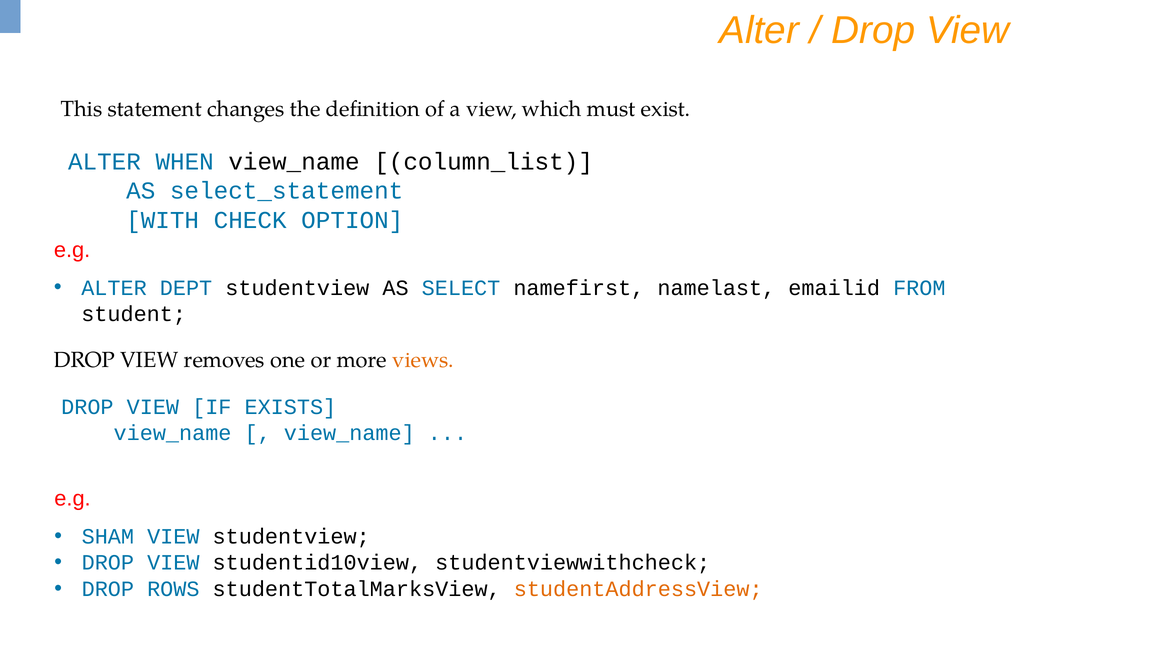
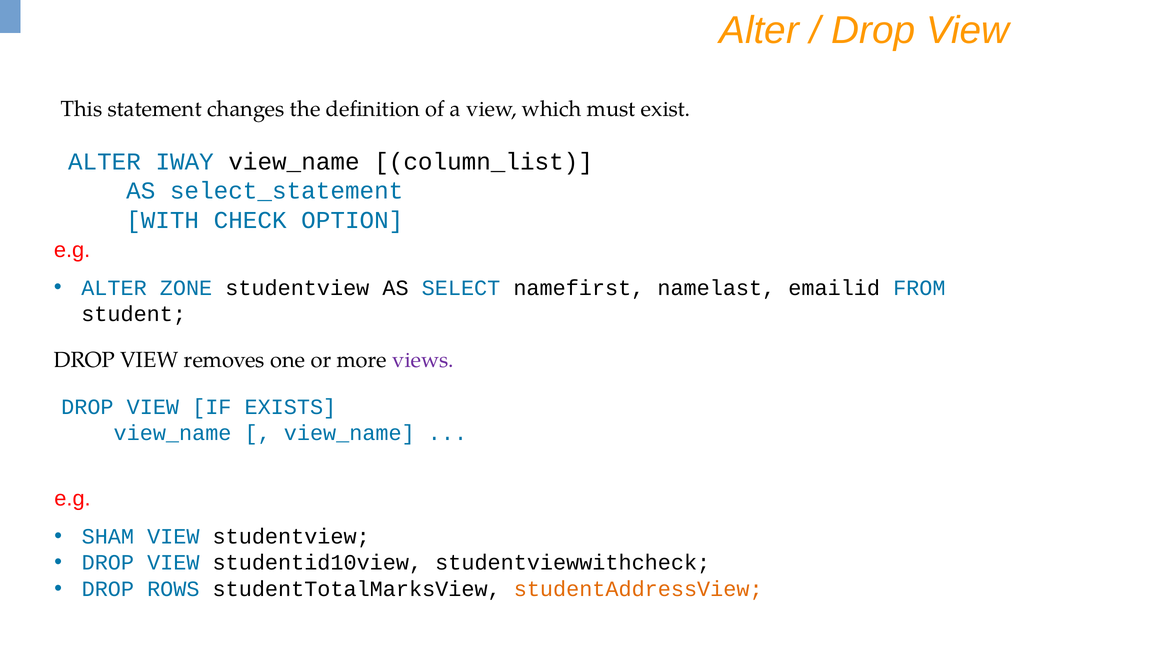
WHEN: WHEN -> IWAY (185, 162)
DEPT: DEPT -> ZONE (186, 288)
views colour: orange -> purple (423, 360)
